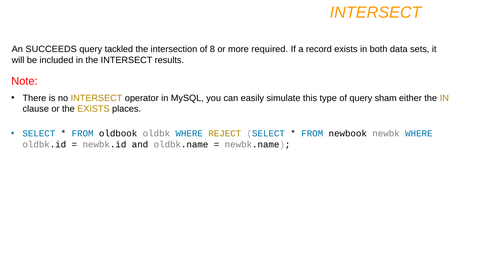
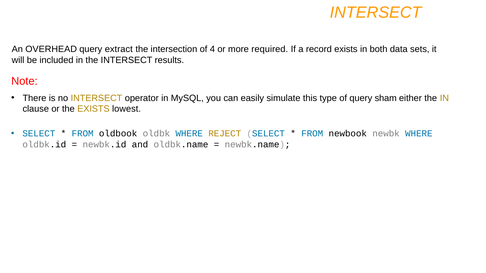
SUCCEEDS: SUCCEEDS -> OVERHEAD (51, 49)
tackled: tackled -> extract (119, 49)
8: 8 -> 4 (212, 49)
places: places -> lowest (127, 109)
